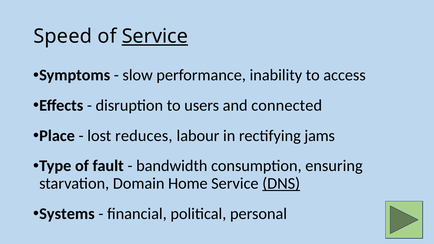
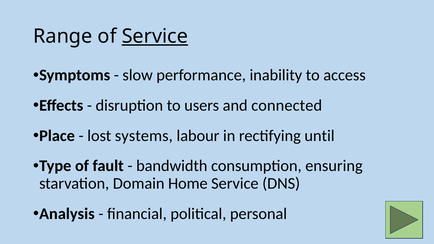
Speed: Speed -> Range (63, 36)
reduces: reduces -> systems (144, 136)
jams: jams -> until (320, 136)
DNS underline: present -> none (281, 184)
Systems: Systems -> Analysis (67, 214)
